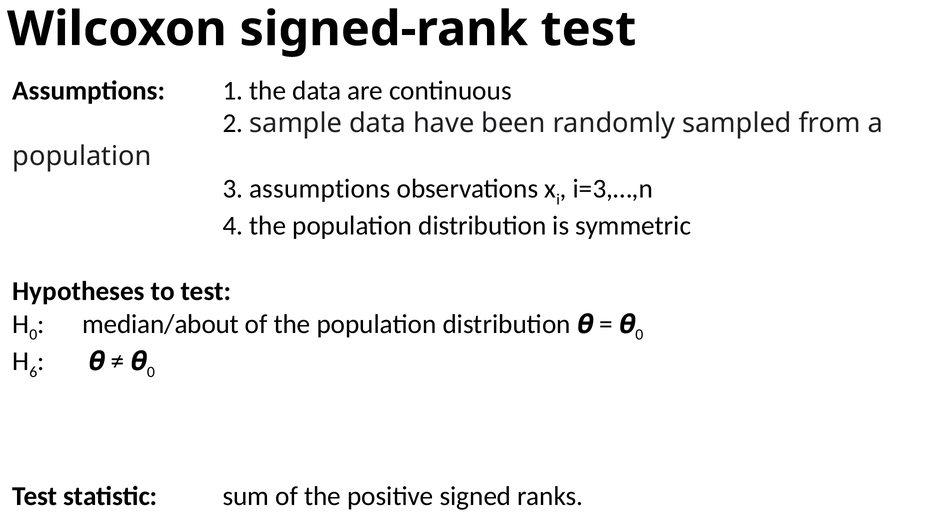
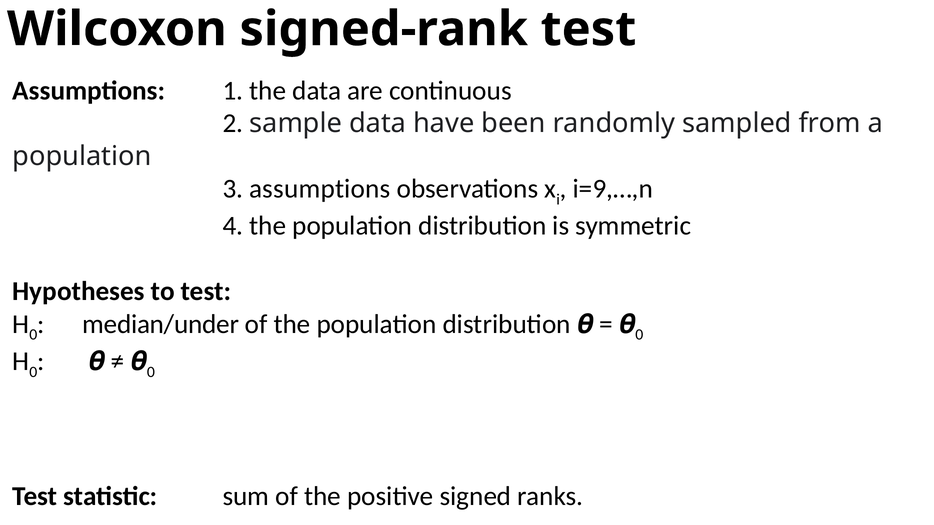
i=3,…,n: i=3,…,n -> i=9,…,n (613, 189)
median/about: median/about -> median/under (161, 324)
6: 6 -> 0 (33, 372)
